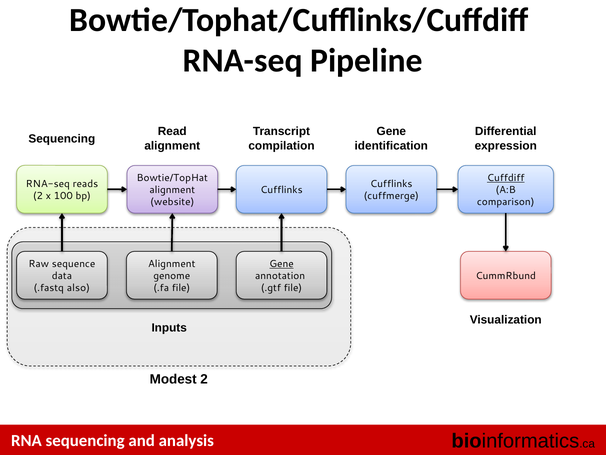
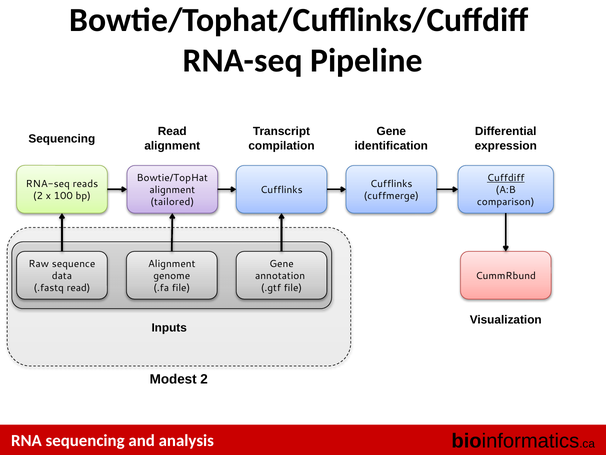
website: website -> tailored (172, 202)
Gene underline: present -> none (281, 264)
.fastq also: also -> read (79, 288)
